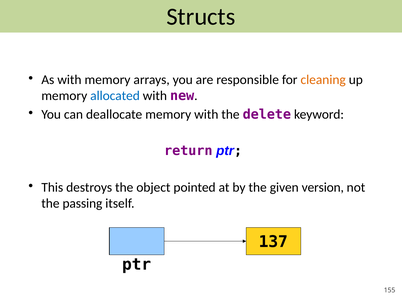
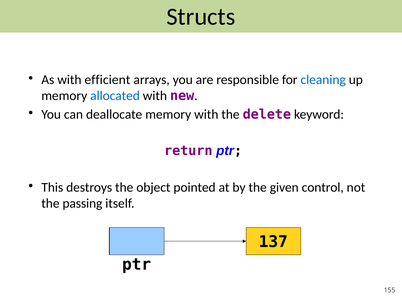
with memory: memory -> efficient (107, 80)
cleaning colour: orange -> blue (323, 80)
version: version -> control (323, 188)
